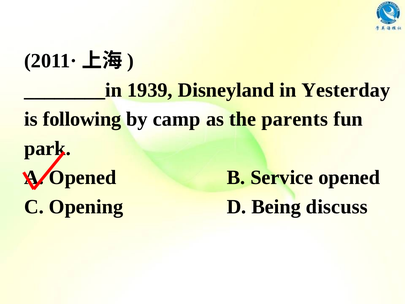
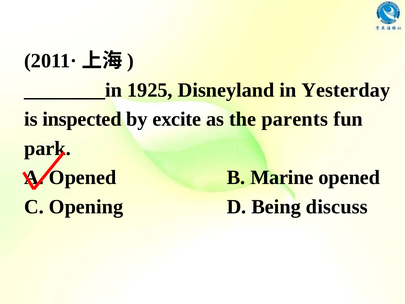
1939: 1939 -> 1925 (150, 90)
following: following -> inspected (82, 119)
camp: camp -> excite (177, 119)
Service: Service -> Marine (282, 177)
